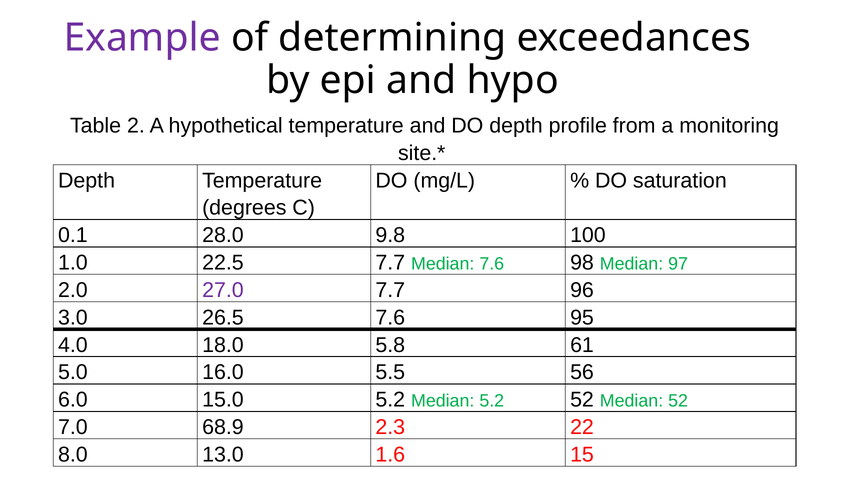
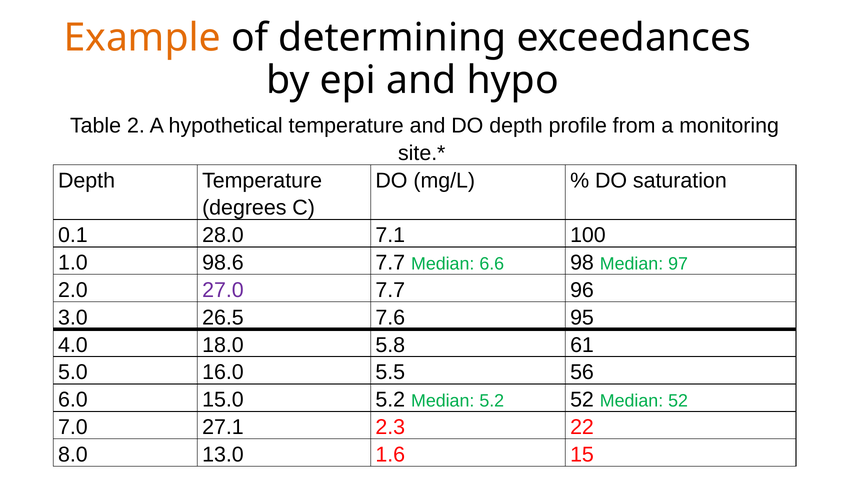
Example colour: purple -> orange (142, 38)
9.8: 9.8 -> 7.1 (390, 235)
22.5: 22.5 -> 98.6 (223, 263)
Median 7.6: 7.6 -> 6.6 (492, 264)
68.9: 68.9 -> 27.1 (223, 427)
